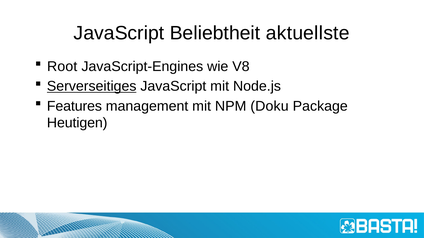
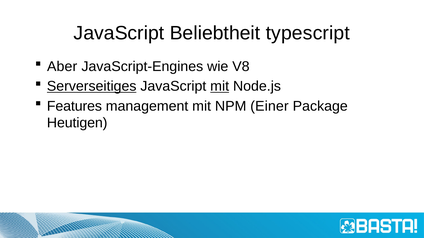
aktuellste: aktuellste -> typescript (308, 33)
Root: Root -> Aber (62, 67)
mit underline: none -> present (220, 86)
Doku: Doku -> Einer (270, 106)
